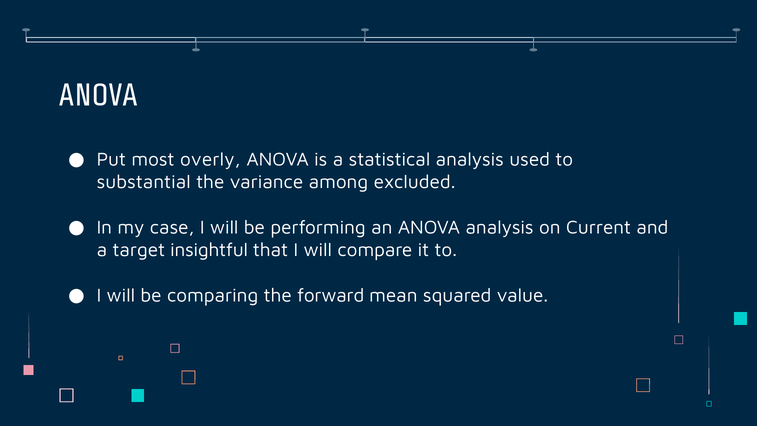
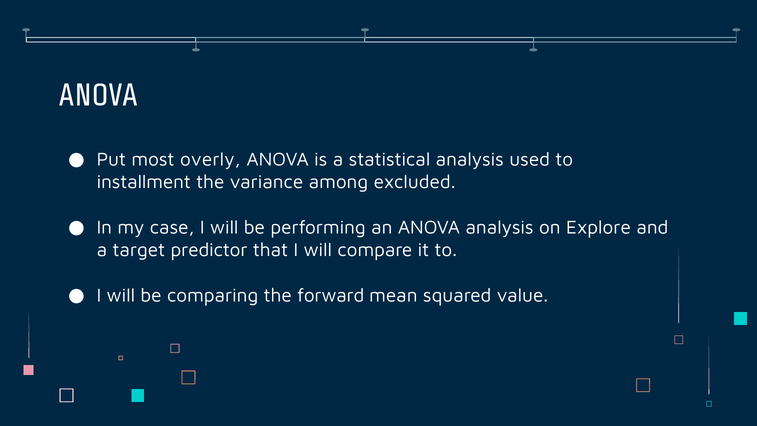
substantial: substantial -> installment (144, 182)
Current: Current -> Explore (598, 227)
insightful: insightful -> predictor (209, 250)
